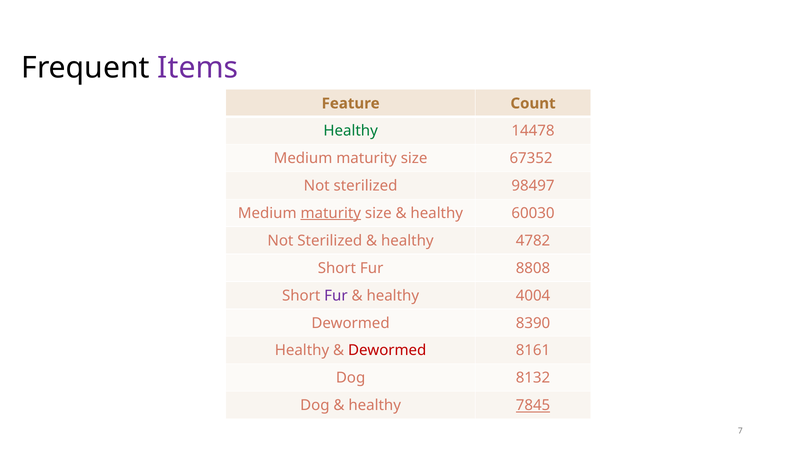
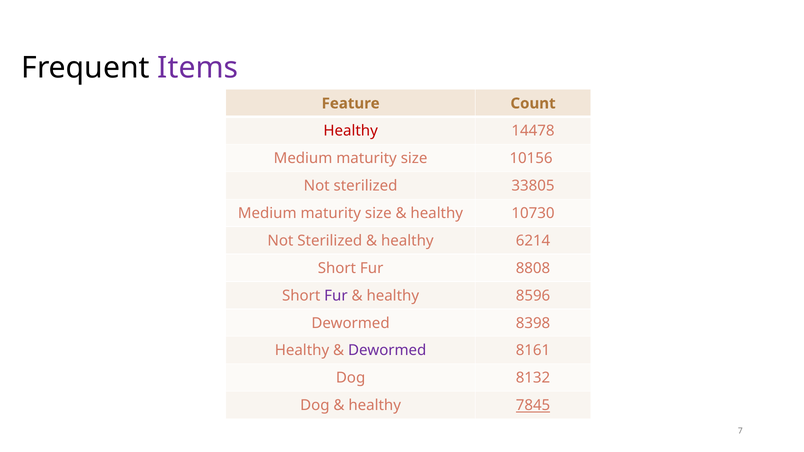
Healthy colour: green -> red (351, 131)
67352: 67352 -> 10156 (531, 158)
98497: 98497 -> 33805 (533, 186)
maturity underline: present -> none (331, 213)
60030: 60030 -> 10730 (533, 213)
4782: 4782 -> 6214 (533, 241)
4004: 4004 -> 8596 (533, 296)
8390: 8390 -> 8398 (533, 323)
Dewormed colour: red -> purple (387, 351)
